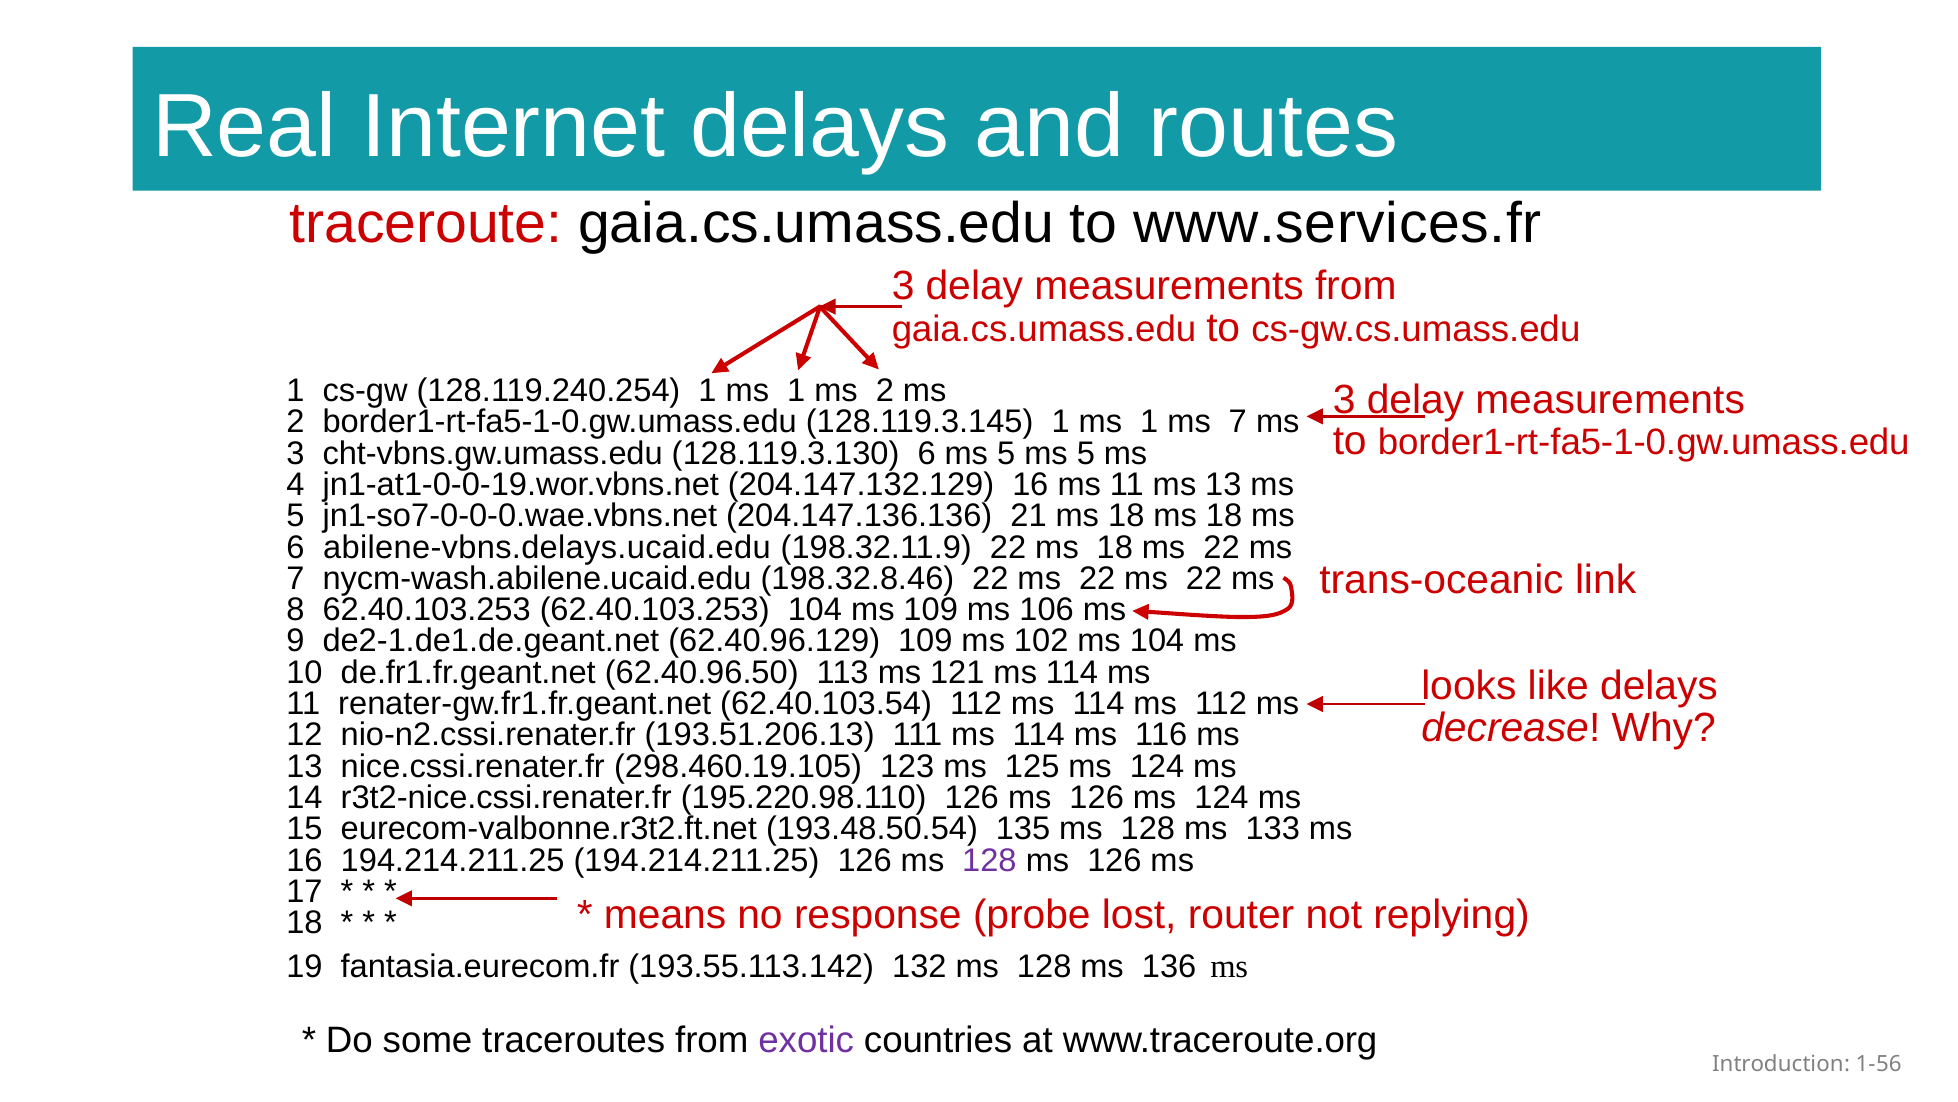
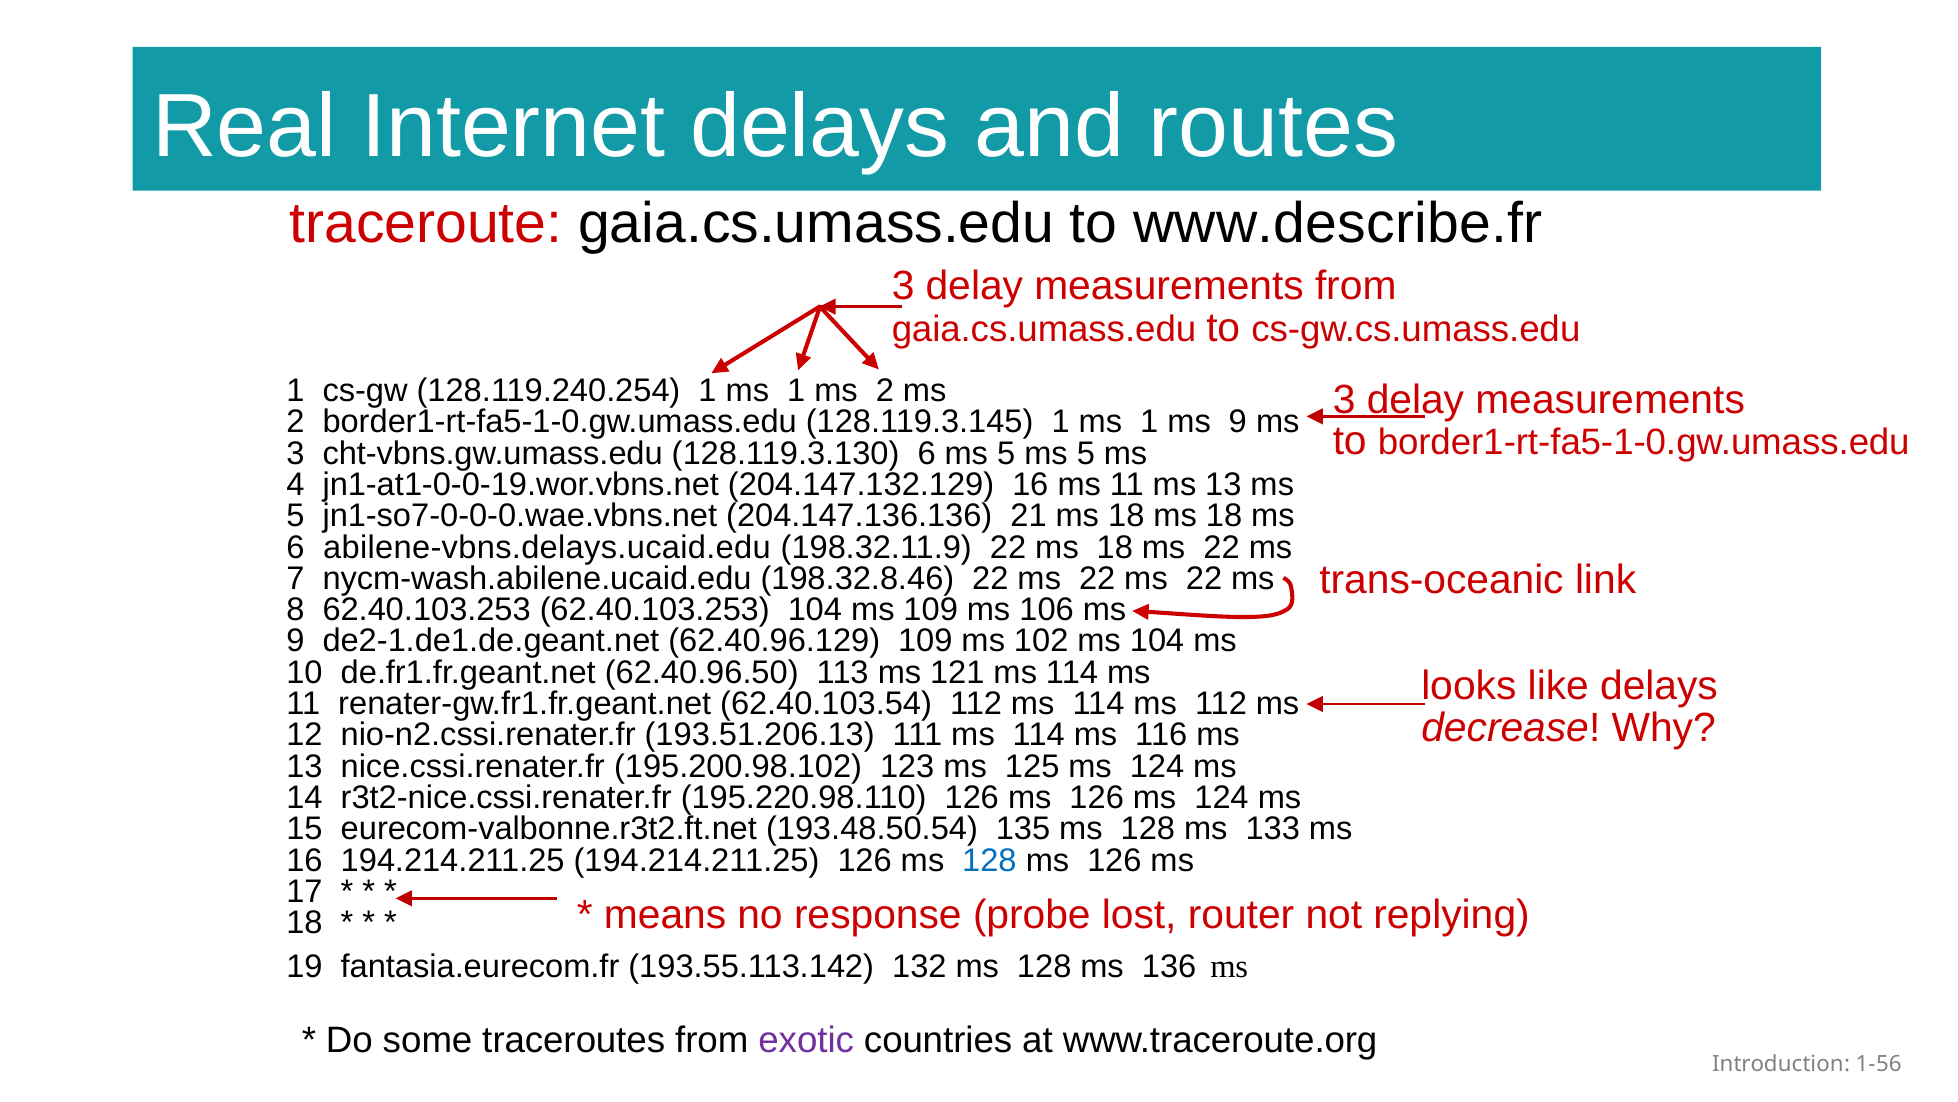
www.services.fr: www.services.fr -> www.describe.fr (1338, 223)
1 ms 7: 7 -> 9 (1238, 422)
298.460.19.105: 298.460.19.105 -> 195.200.98.102 (738, 766)
128 colour: purple -> blue (989, 860)
